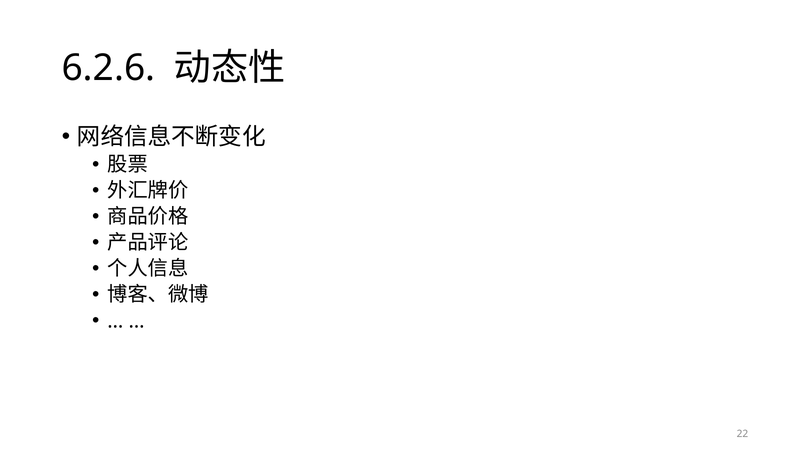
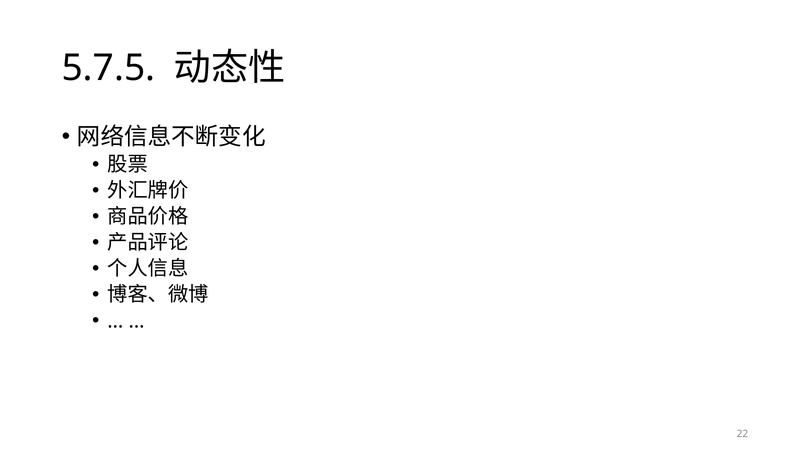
6.2.6: 6.2.6 -> 5.7.5 (108, 68)
